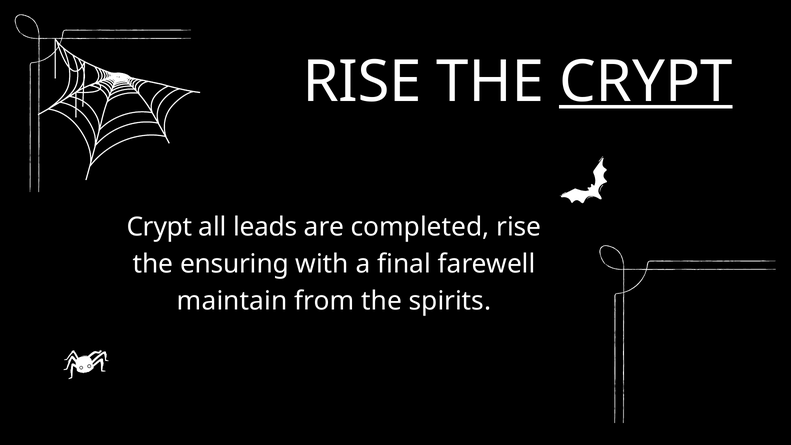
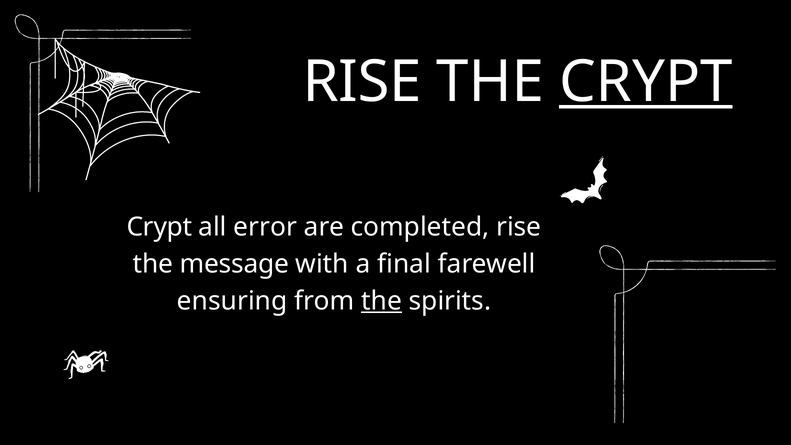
leads: leads -> error (265, 227)
ensuring: ensuring -> message (234, 264)
maintain: maintain -> ensuring (232, 301)
the underline: none -> present (382, 301)
